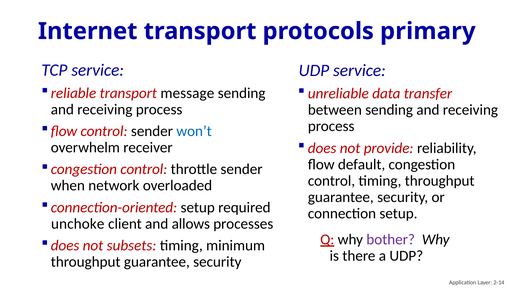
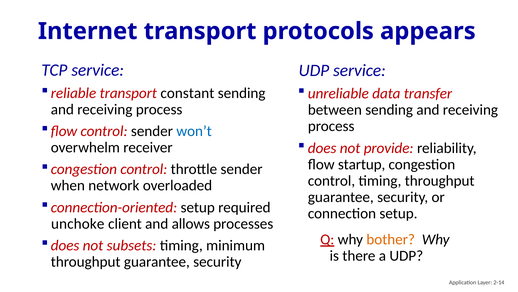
primary: primary -> appears (428, 31)
message: message -> constant (187, 93)
default: default -> startup (362, 164)
bother colour: purple -> orange (391, 239)
